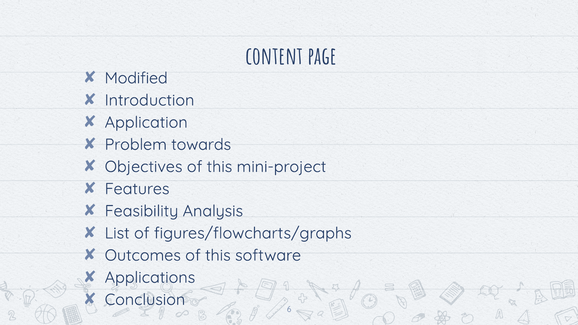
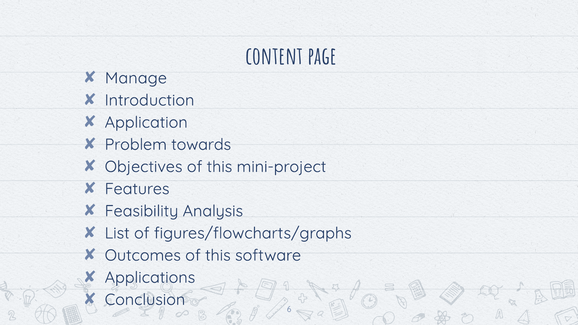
Modified: Modified -> Manage (136, 78)
